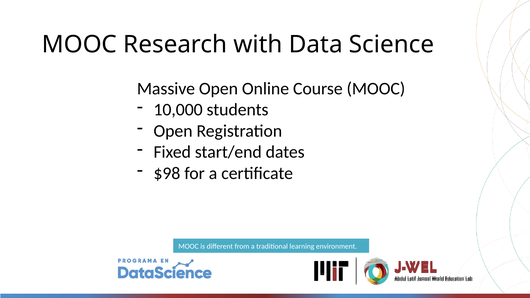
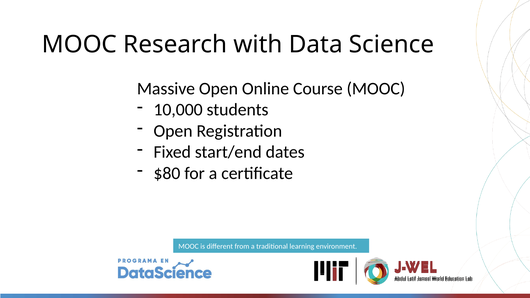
$98: $98 -> $80 (167, 173)
